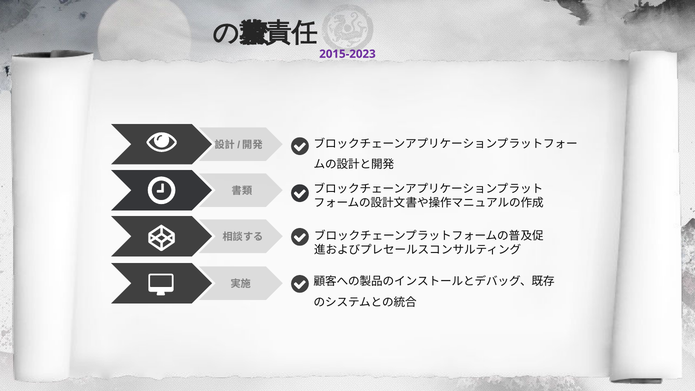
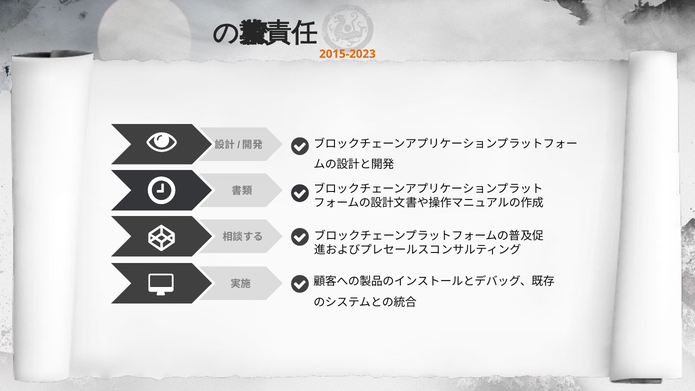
2015-2023 colour: purple -> orange (347, 54)
